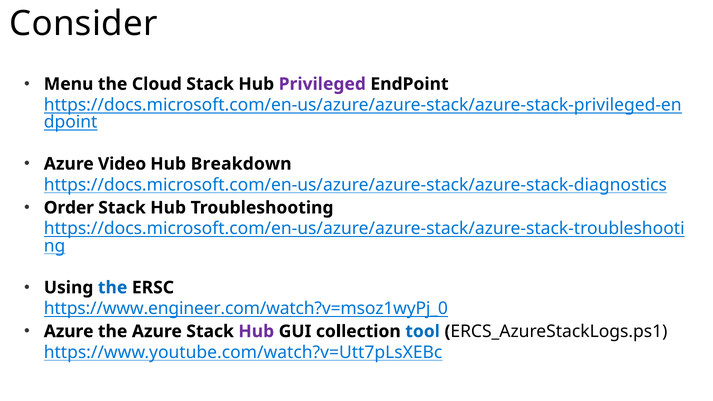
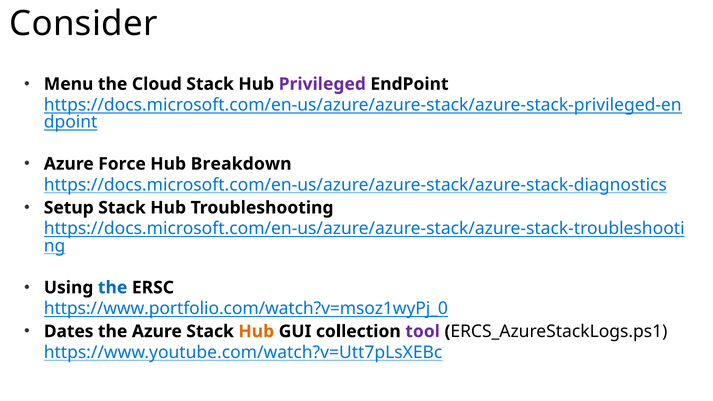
Video: Video -> Force (122, 164)
Order: Order -> Setup (69, 208)
https://www.engineer.com/watch?v=msoz1wyPj_0: https://www.engineer.com/watch?v=msoz1wyPj_0 -> https://www.portfolio.com/watch?v=msoz1wyPj_0 (246, 308)
Azure: Azure -> Dates (69, 331)
Hub colour: purple -> orange (256, 331)
tool colour: blue -> purple (423, 331)
